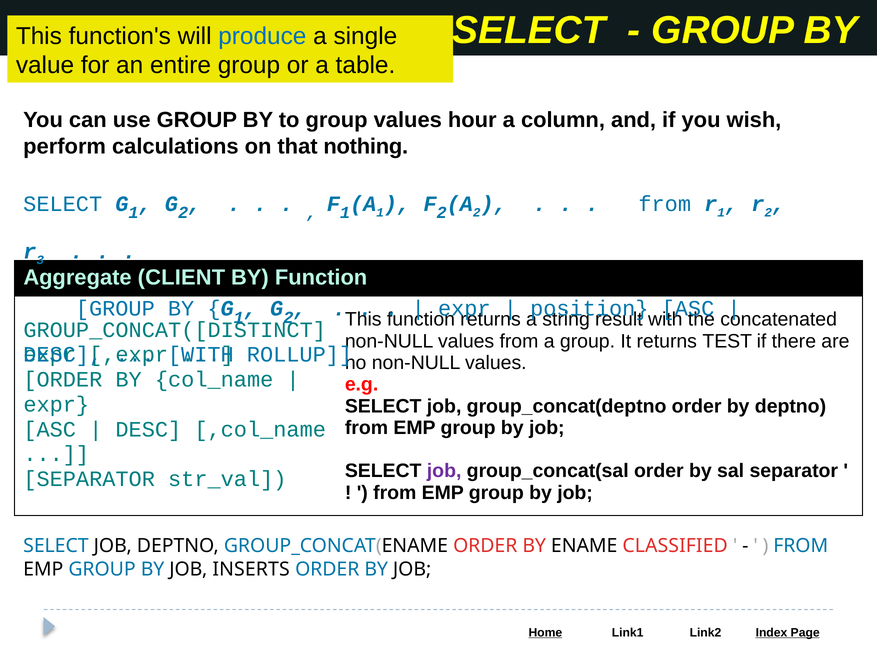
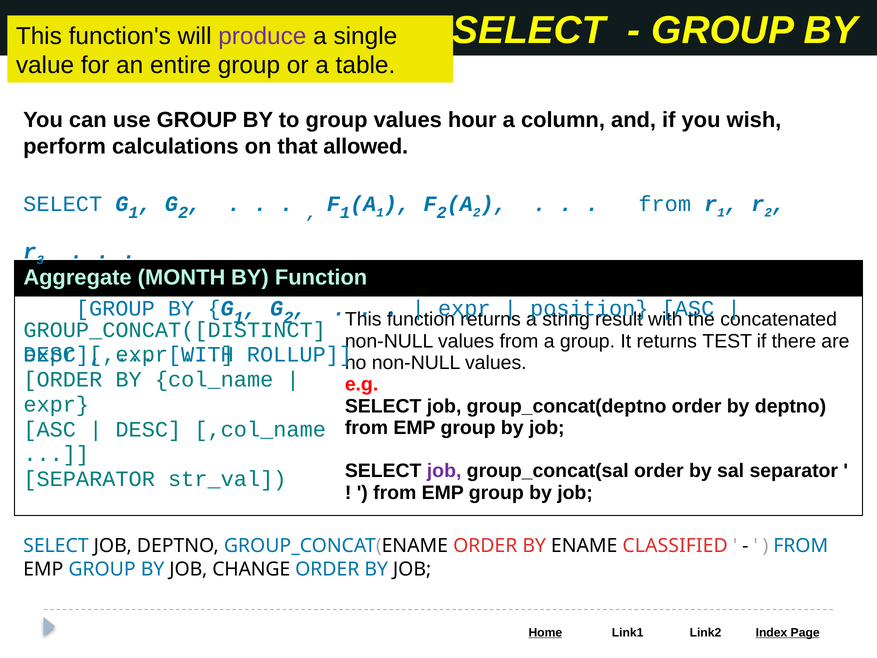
produce colour: blue -> purple (262, 36)
nothing: nothing -> allowed (366, 146)
CLIENT: CLIENT -> MONTH (182, 278)
INSERTS: INSERTS -> CHANGE (251, 569)
